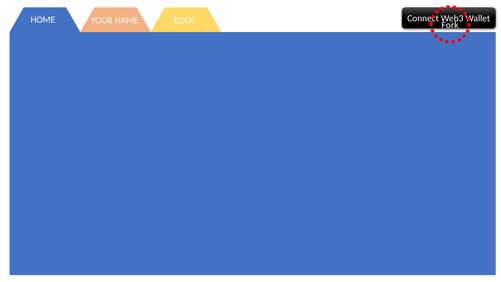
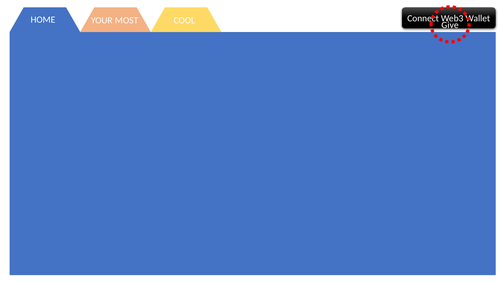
NAME: NAME -> MOST (127, 20)
Fork: Fork -> Give (450, 25)
